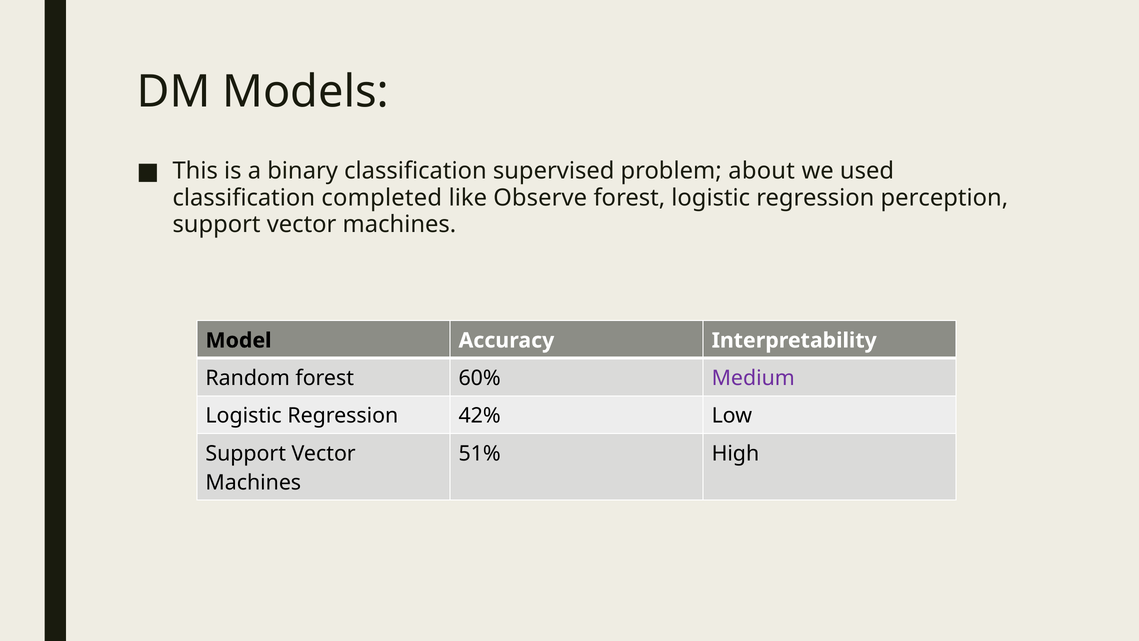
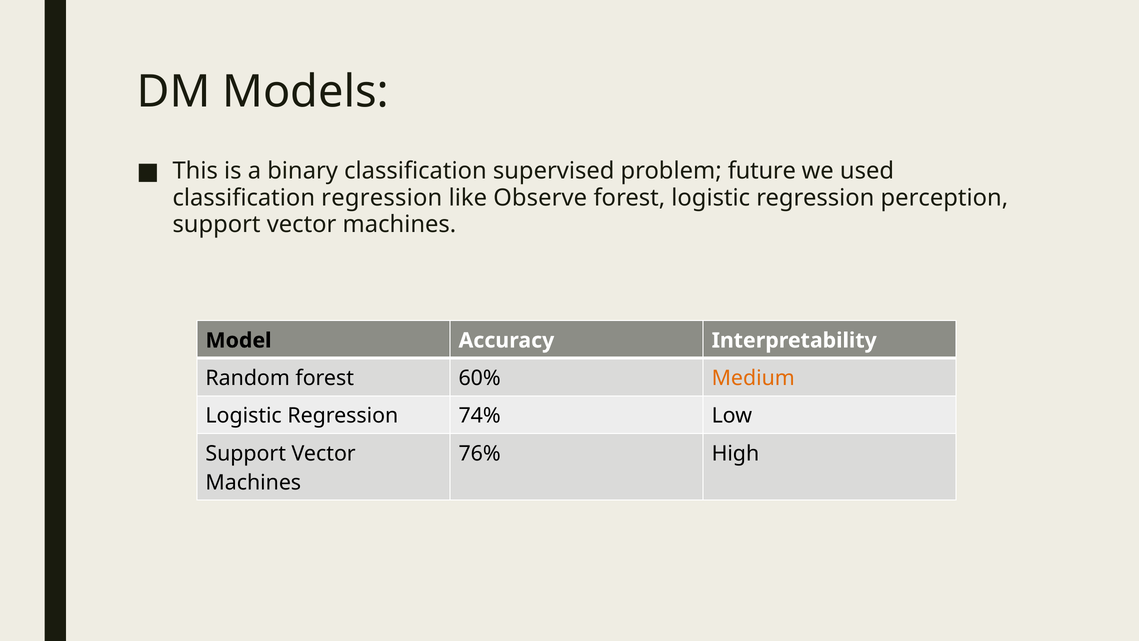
about: about -> future (762, 171)
classification completed: completed -> regression (382, 198)
Medium colour: purple -> orange (753, 378)
42%: 42% -> 74% (480, 416)
51%: 51% -> 76% (480, 453)
